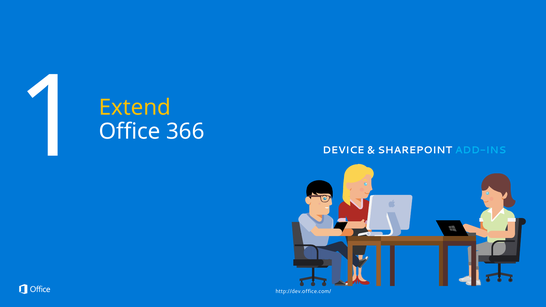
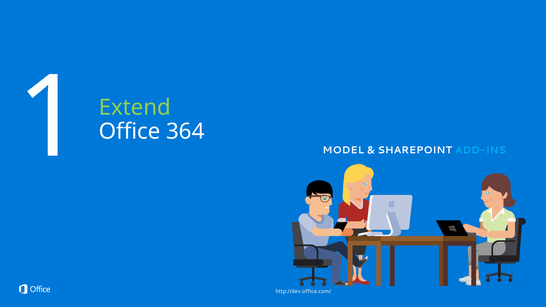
DEVICE: DEVICE -> MODEL (343, 150)
Extend colour: yellow -> light green (135, 107)
366: 366 -> 364 (185, 131)
